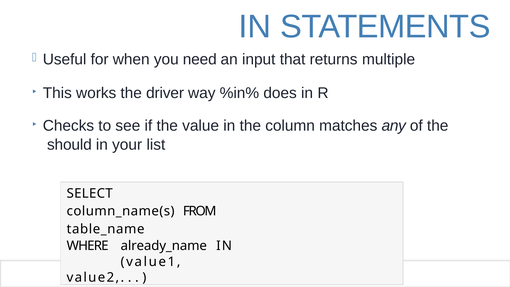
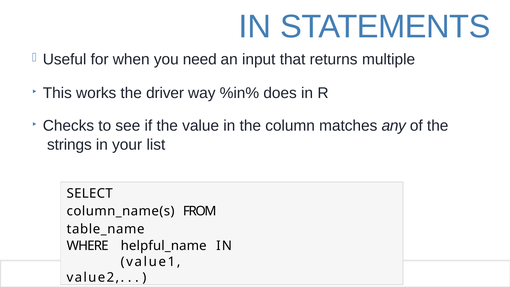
should: should -> strings (69, 145)
already_name: already_name -> helpful_name (164, 246)
